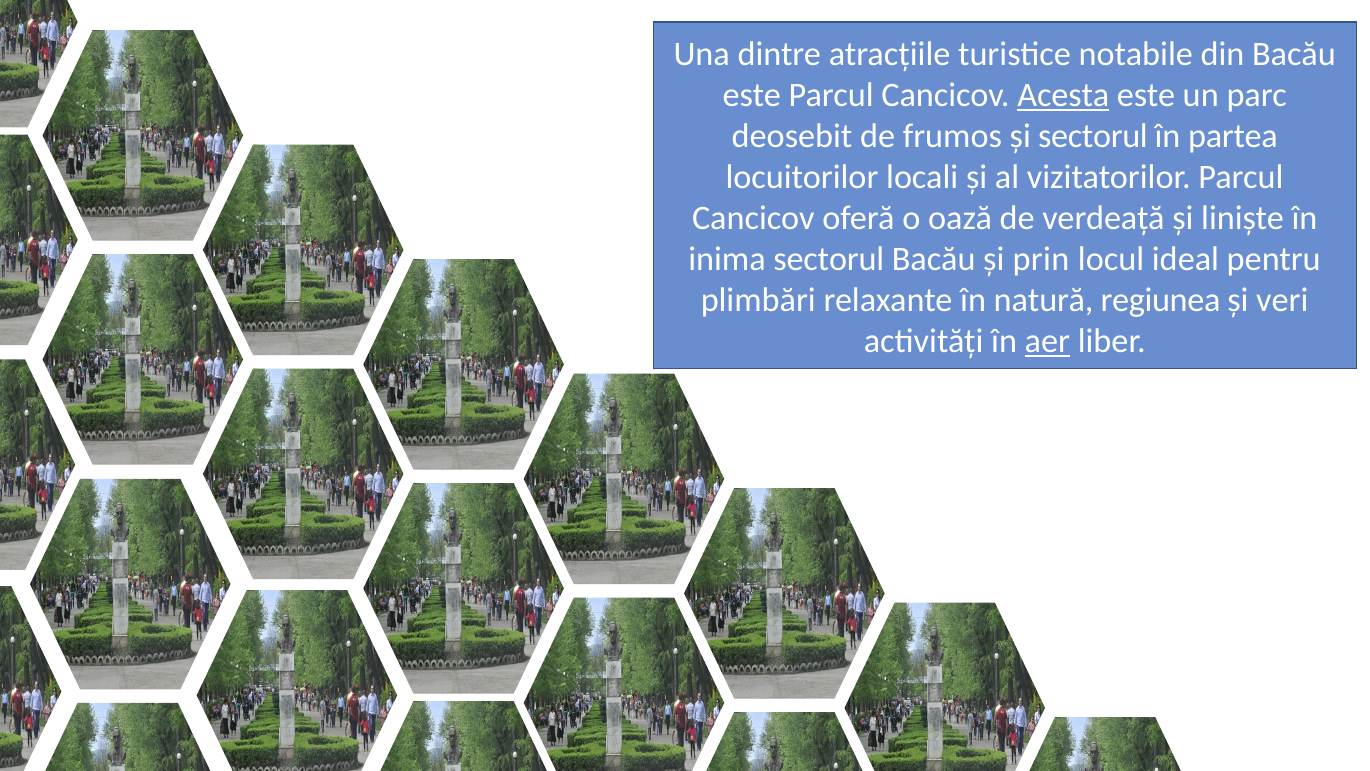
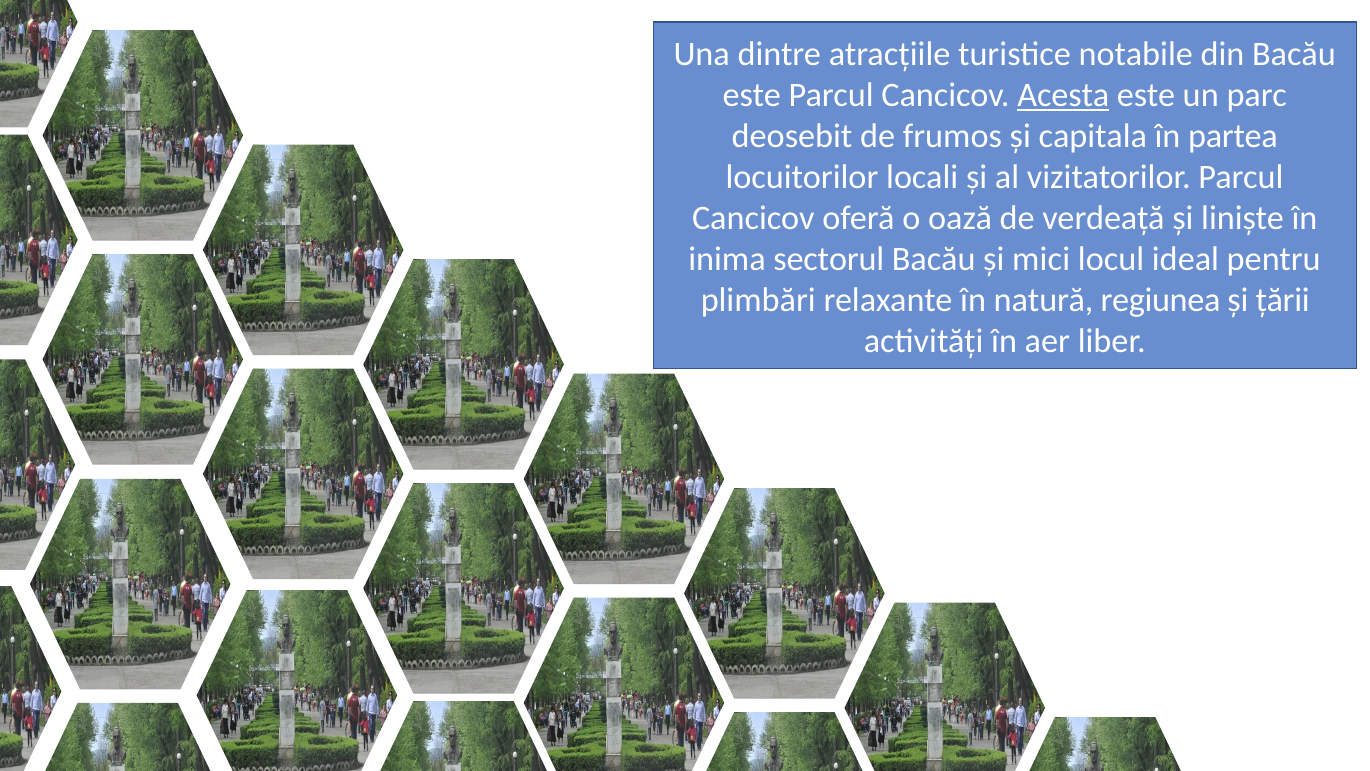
și sectorul: sectorul -> capitala (1093, 136)
prin: prin -> mici (1041, 259)
veri: veri -> țării (1283, 300)
aer underline: present -> none (1047, 341)
